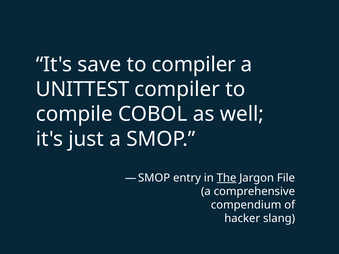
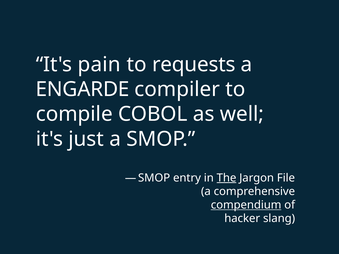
save: save -> pain (99, 65)
to compiler: compiler -> requests (194, 65)
UNITTEST: UNITTEST -> ENGARDE (83, 89)
compendium underline: none -> present (246, 205)
